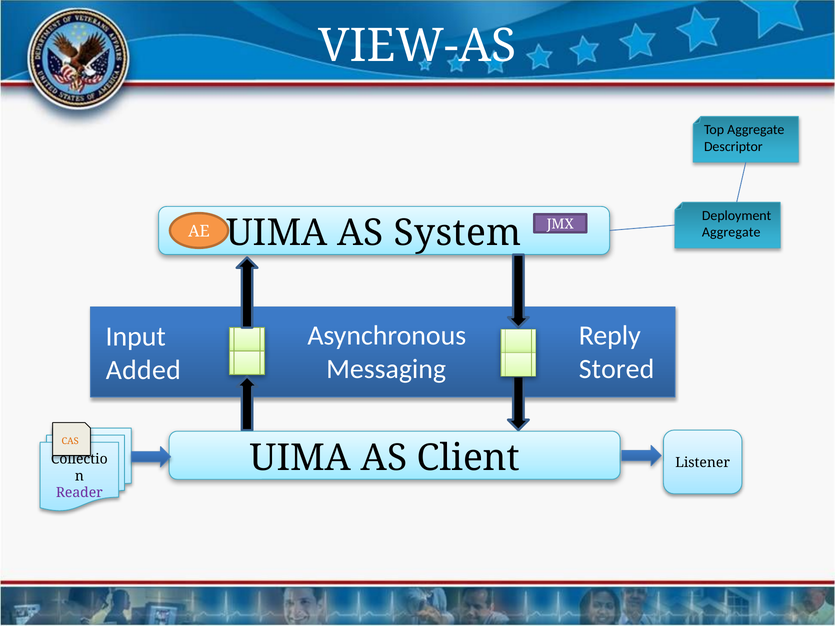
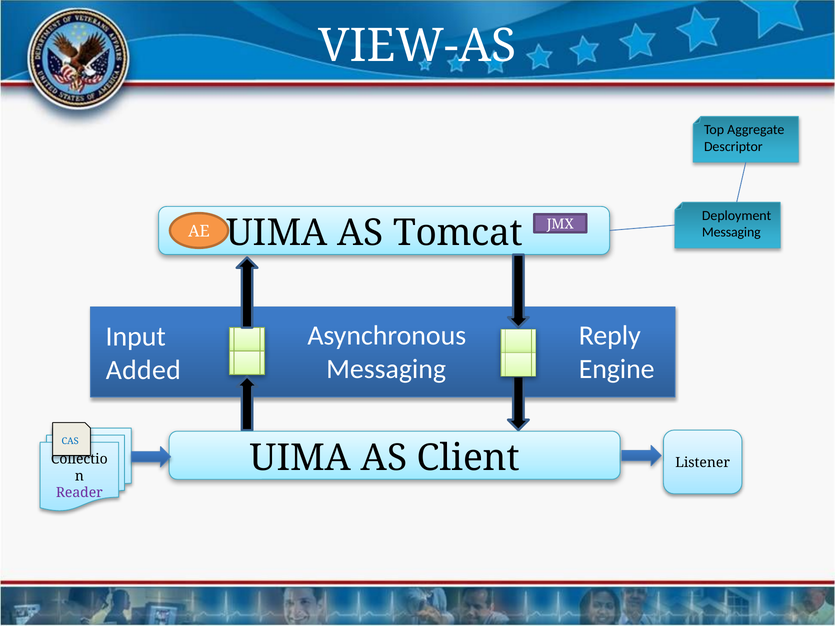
System: System -> Tomcat (458, 233)
Aggregate: Aggregate -> Messaging (731, 232)
Stored: Stored -> Engine (617, 369)
CAS colour: orange -> blue (70, 441)
